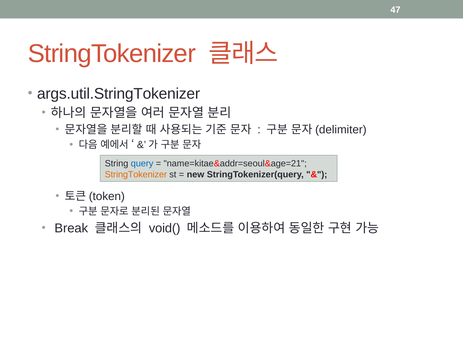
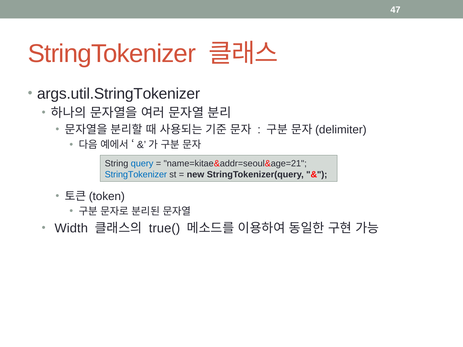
StringTokenizer colour: orange -> blue (136, 174)
Break: Break -> Width (71, 228)
void(: void( -> true( (164, 228)
